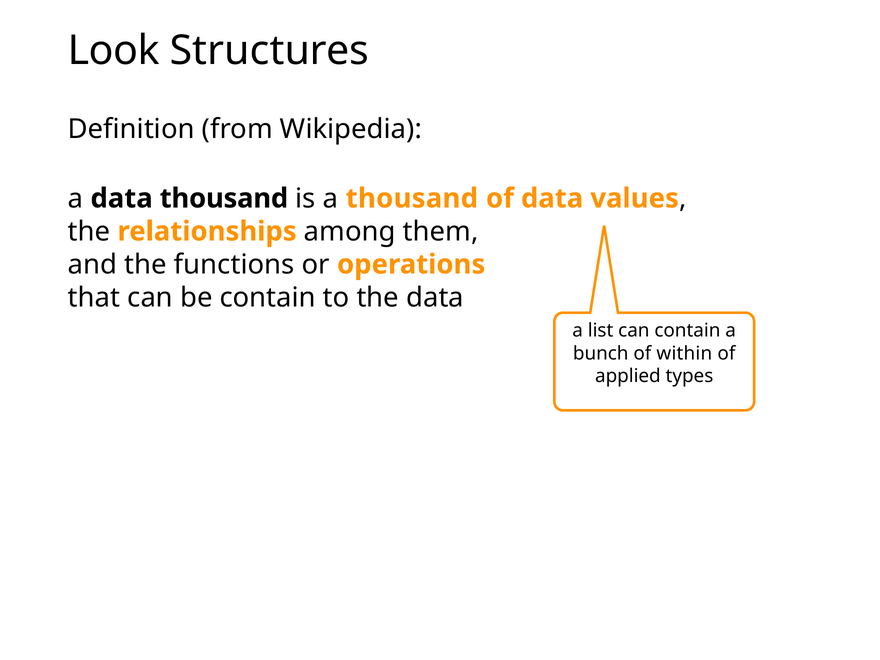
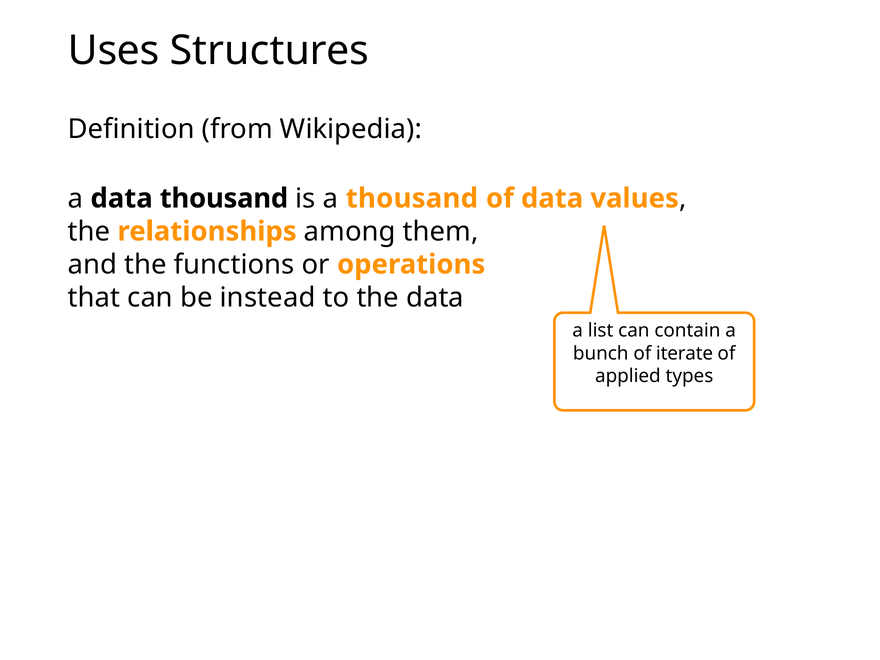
Look: Look -> Uses (114, 51)
be contain: contain -> instead (268, 297)
within: within -> iterate (685, 353)
